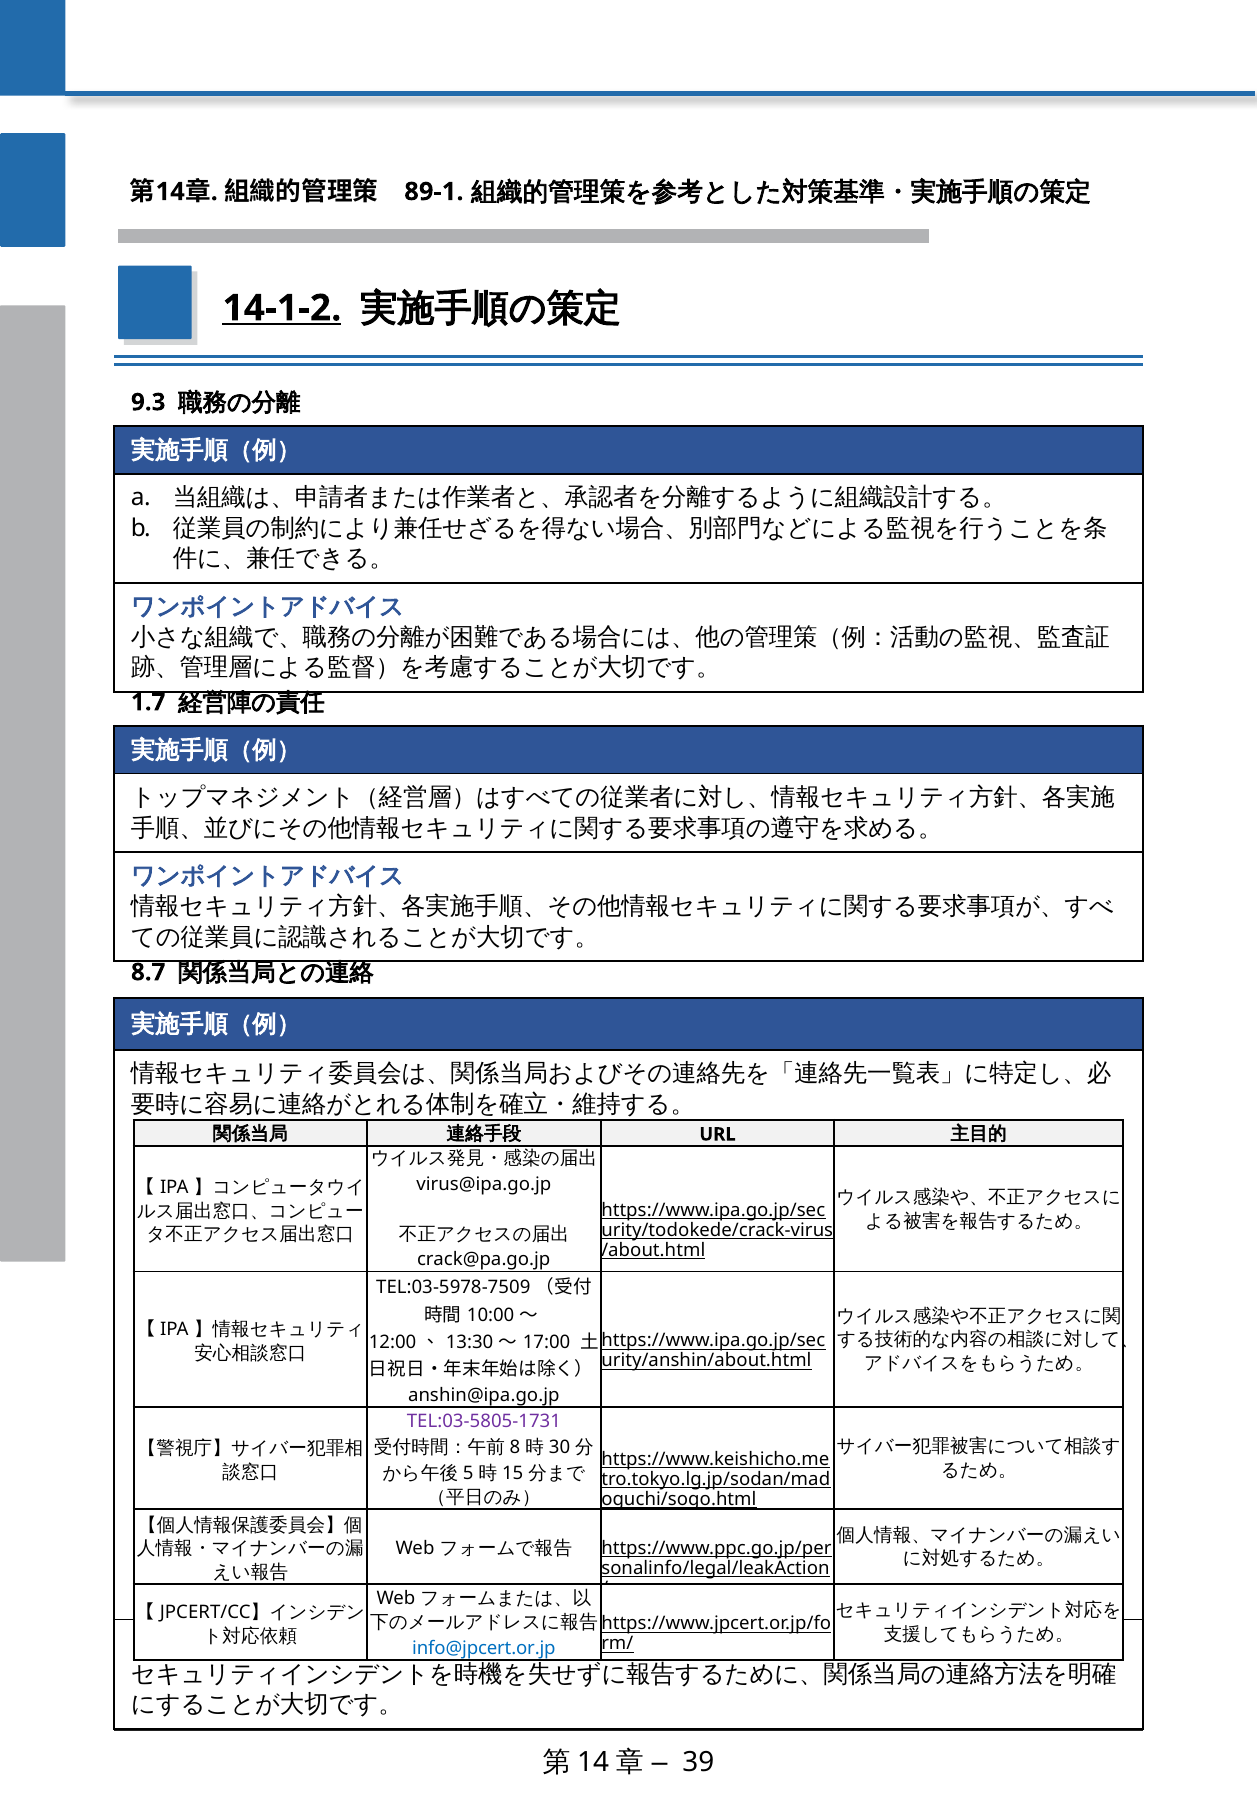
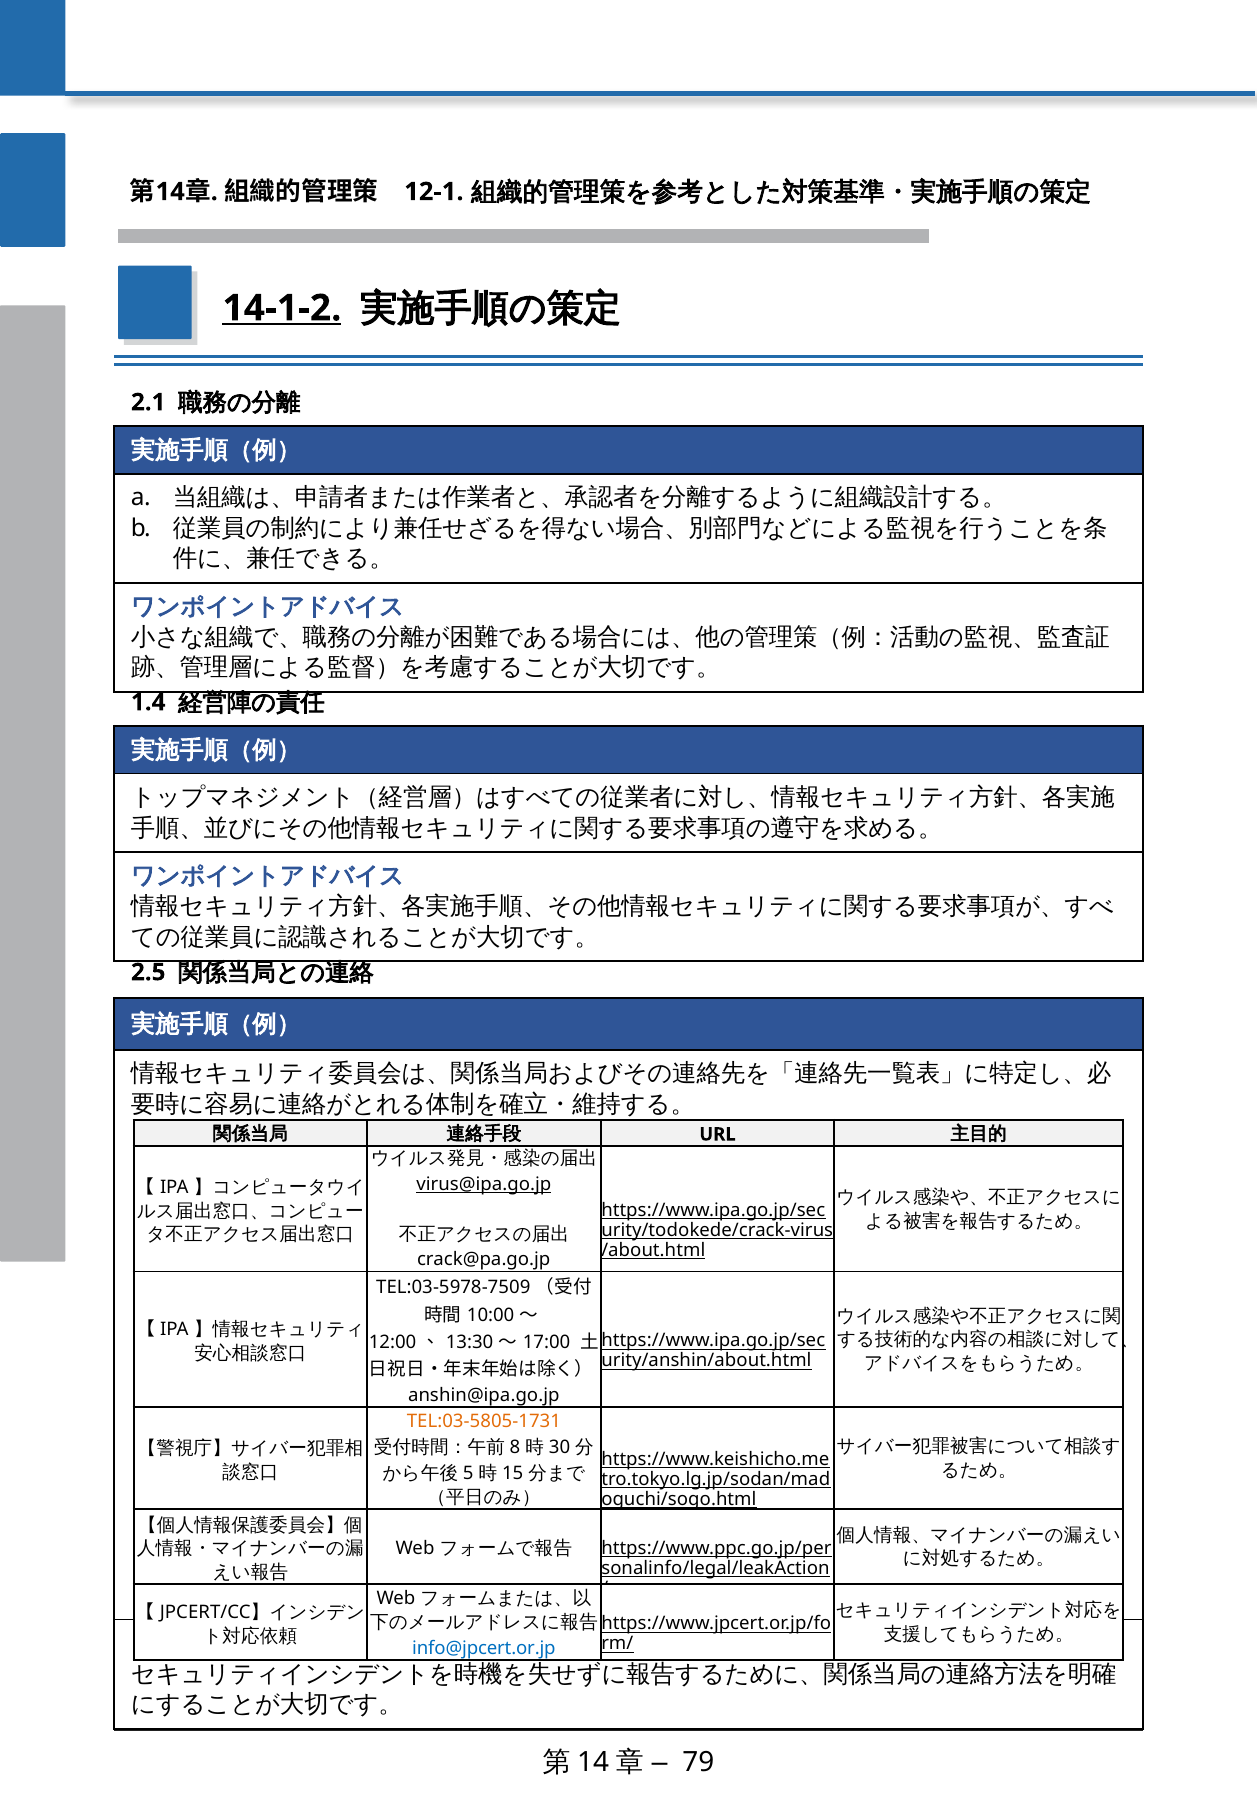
89-1: 89-1 -> 12-1 (434, 192)
9.3: 9.3 -> 2.1 (148, 402)
1.7: 1.7 -> 1.4 (148, 702)
8.7: 8.7 -> 2.5 (148, 973)
virus@ipa.go.jp underline: none -> present (484, 1185)
TEL:03-5805-1731 colour: purple -> orange (484, 1422)
39: 39 -> 79 (698, 1763)
